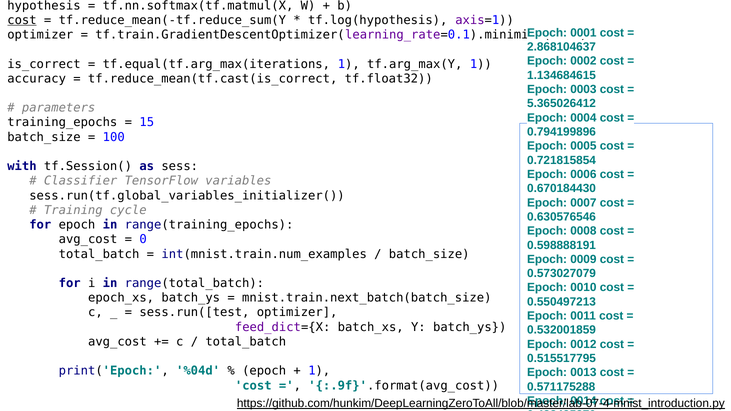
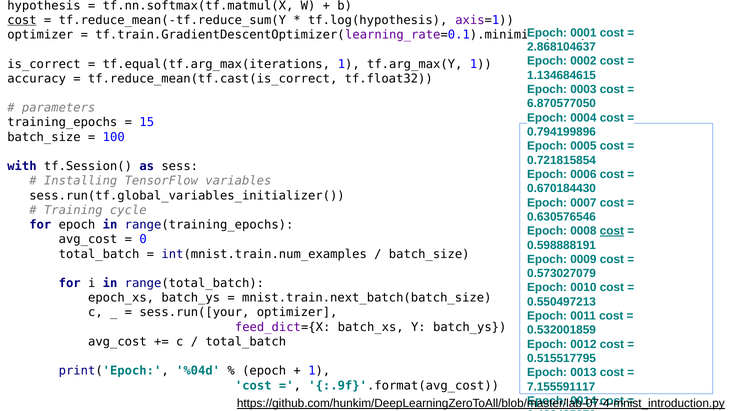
5.365026412: 5.365026412 -> 6.870577050 (562, 104)
Classifier: Classifier -> Installing (81, 181)
cost underline: none -> present (612, 231)
sess.run([test: sess.run([test -> sess.run([your (194, 313)
0.571175288: 0.571175288 -> 7.155591117 (561, 387)
